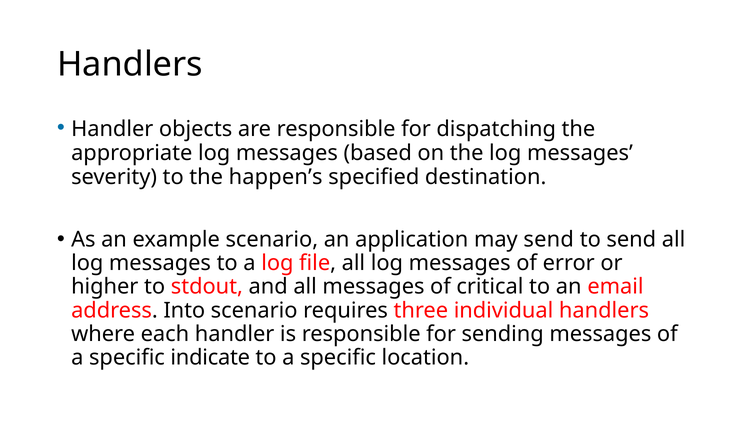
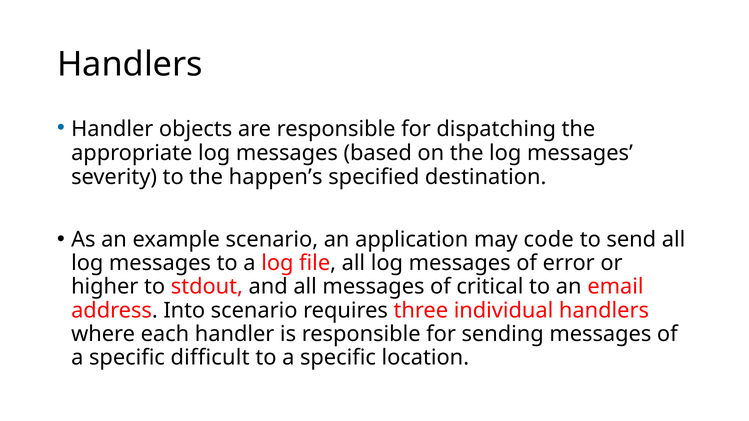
may send: send -> code (549, 240)
indicate: indicate -> difficult (210, 358)
